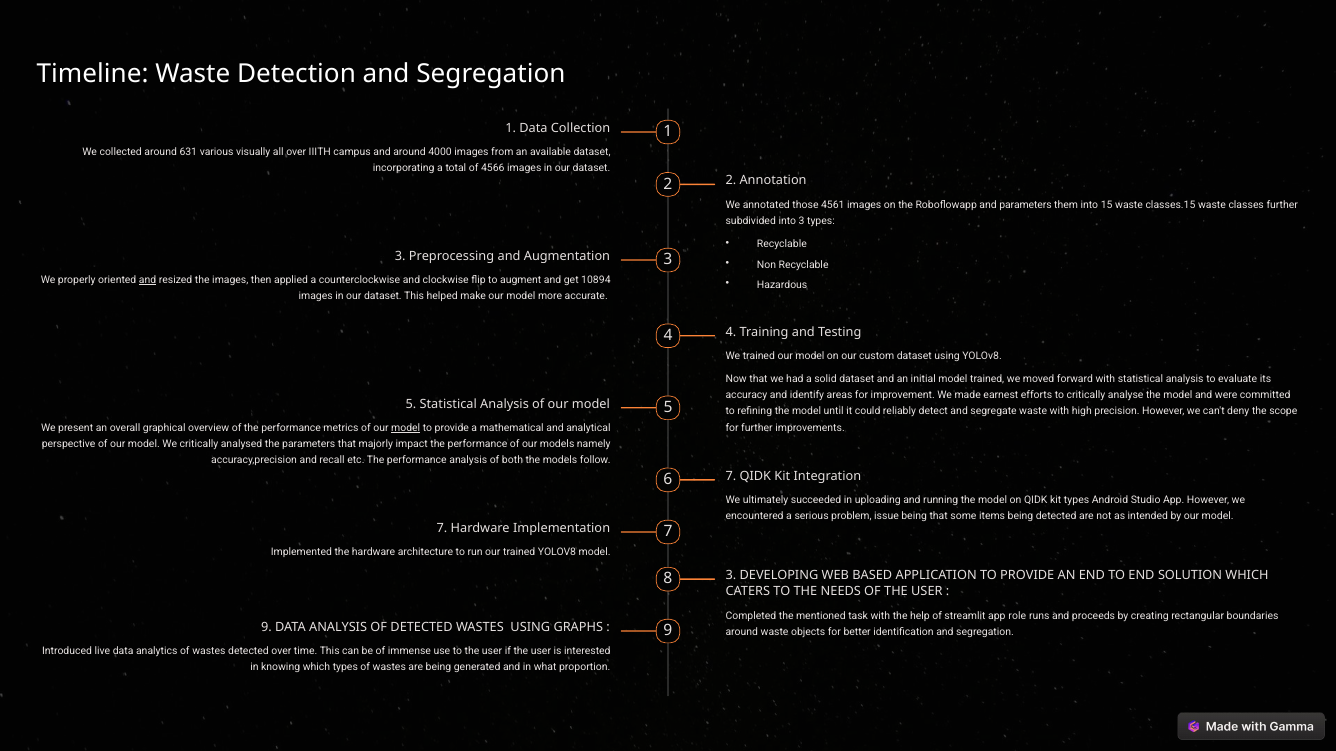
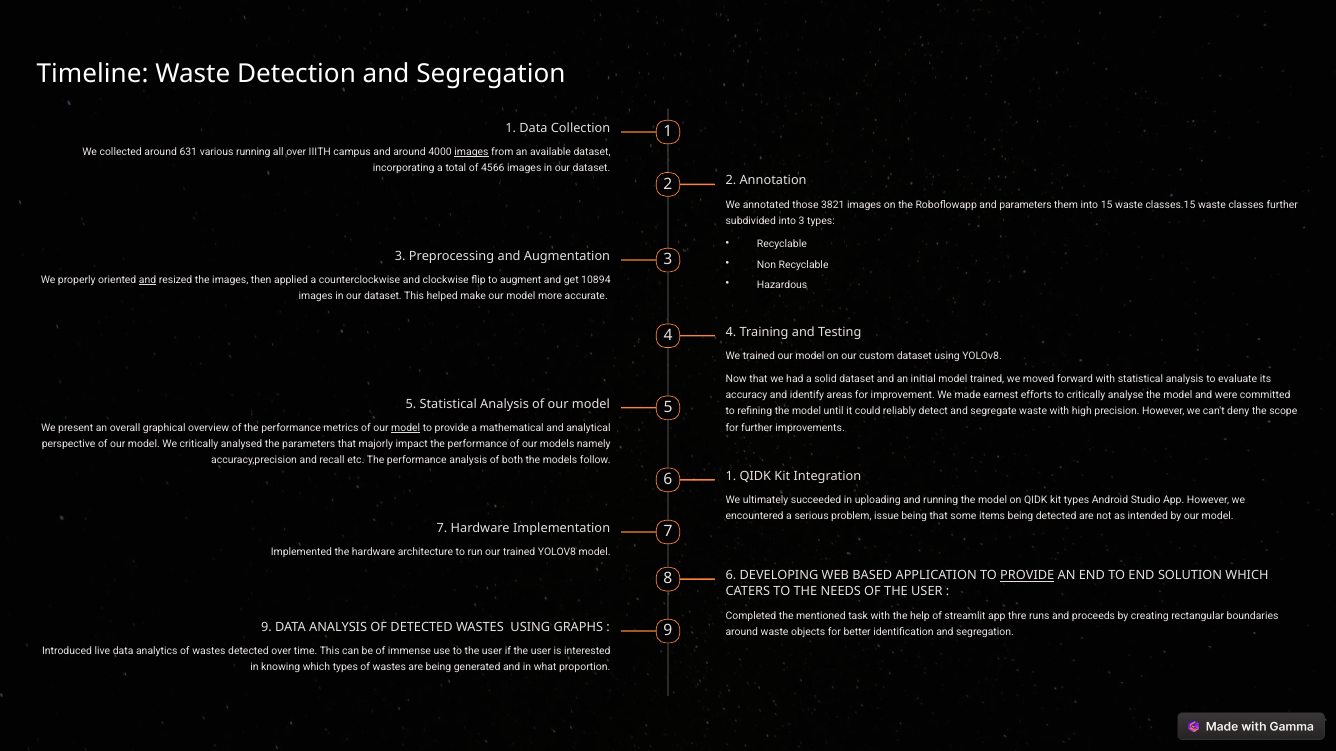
various visually: visually -> running (253, 152)
images underline: none -> present (472, 152)
4561: 4561 -> 3821 (833, 205)
6 7: 7 -> 1 (731, 477)
8 3: 3 -> 6 (731, 576)
PROVIDE underline: none -> present (1027, 576)
role: role -> thre (1017, 616)
